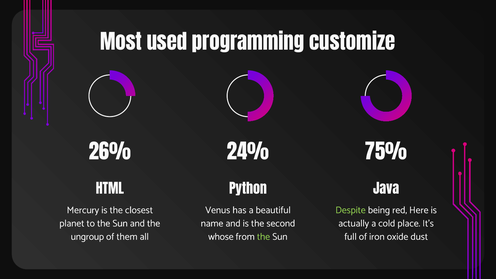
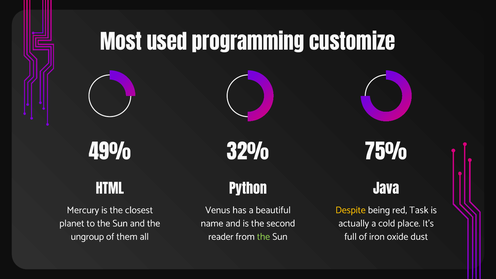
26%: 26% -> 49% (110, 153)
24%: 24% -> 32% (248, 153)
Despite colour: light green -> yellow (351, 210)
Here: Here -> Task (419, 210)
whose: whose -> reader (221, 237)
